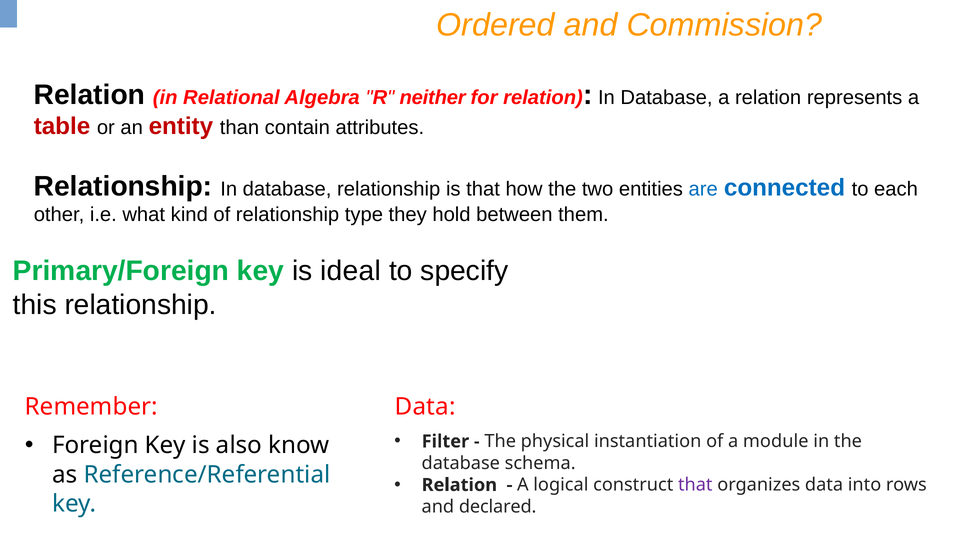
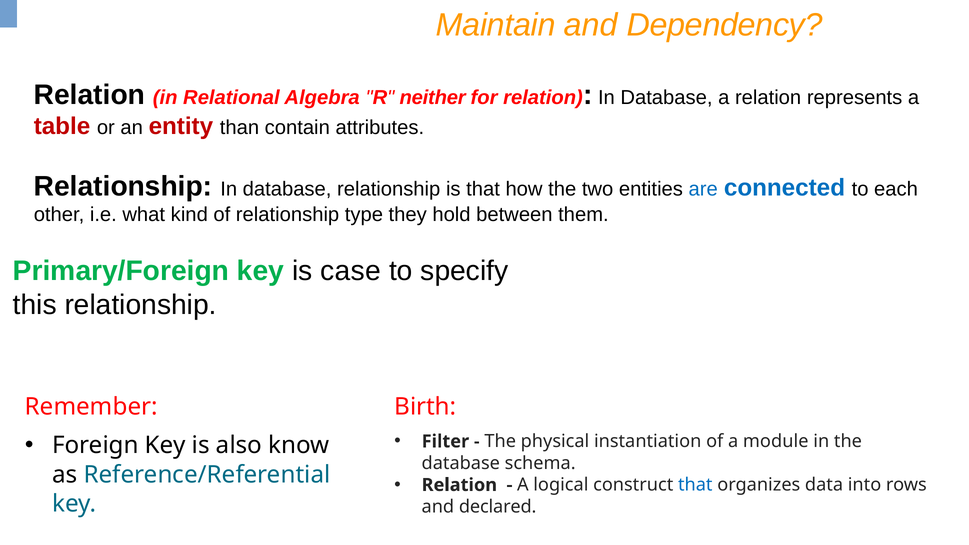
Ordered: Ordered -> Maintain (496, 25)
Commission: Commission -> Dependency (725, 25)
ideal: ideal -> case (351, 271)
Data: Data -> Birth (425, 407)
that colour: purple -> blue (695, 485)
